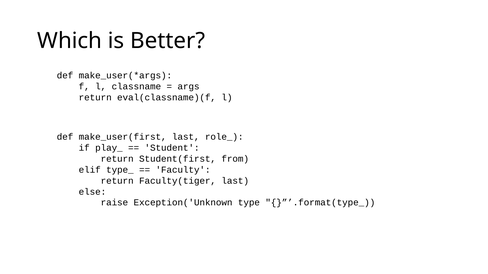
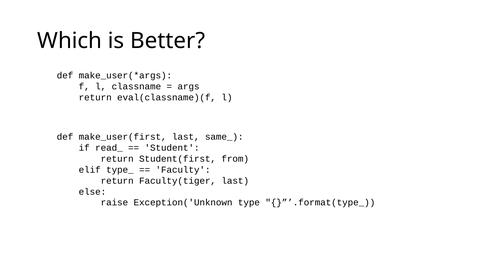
role_: role_ -> same_ (224, 137)
play_: play_ -> read_ (109, 148)
